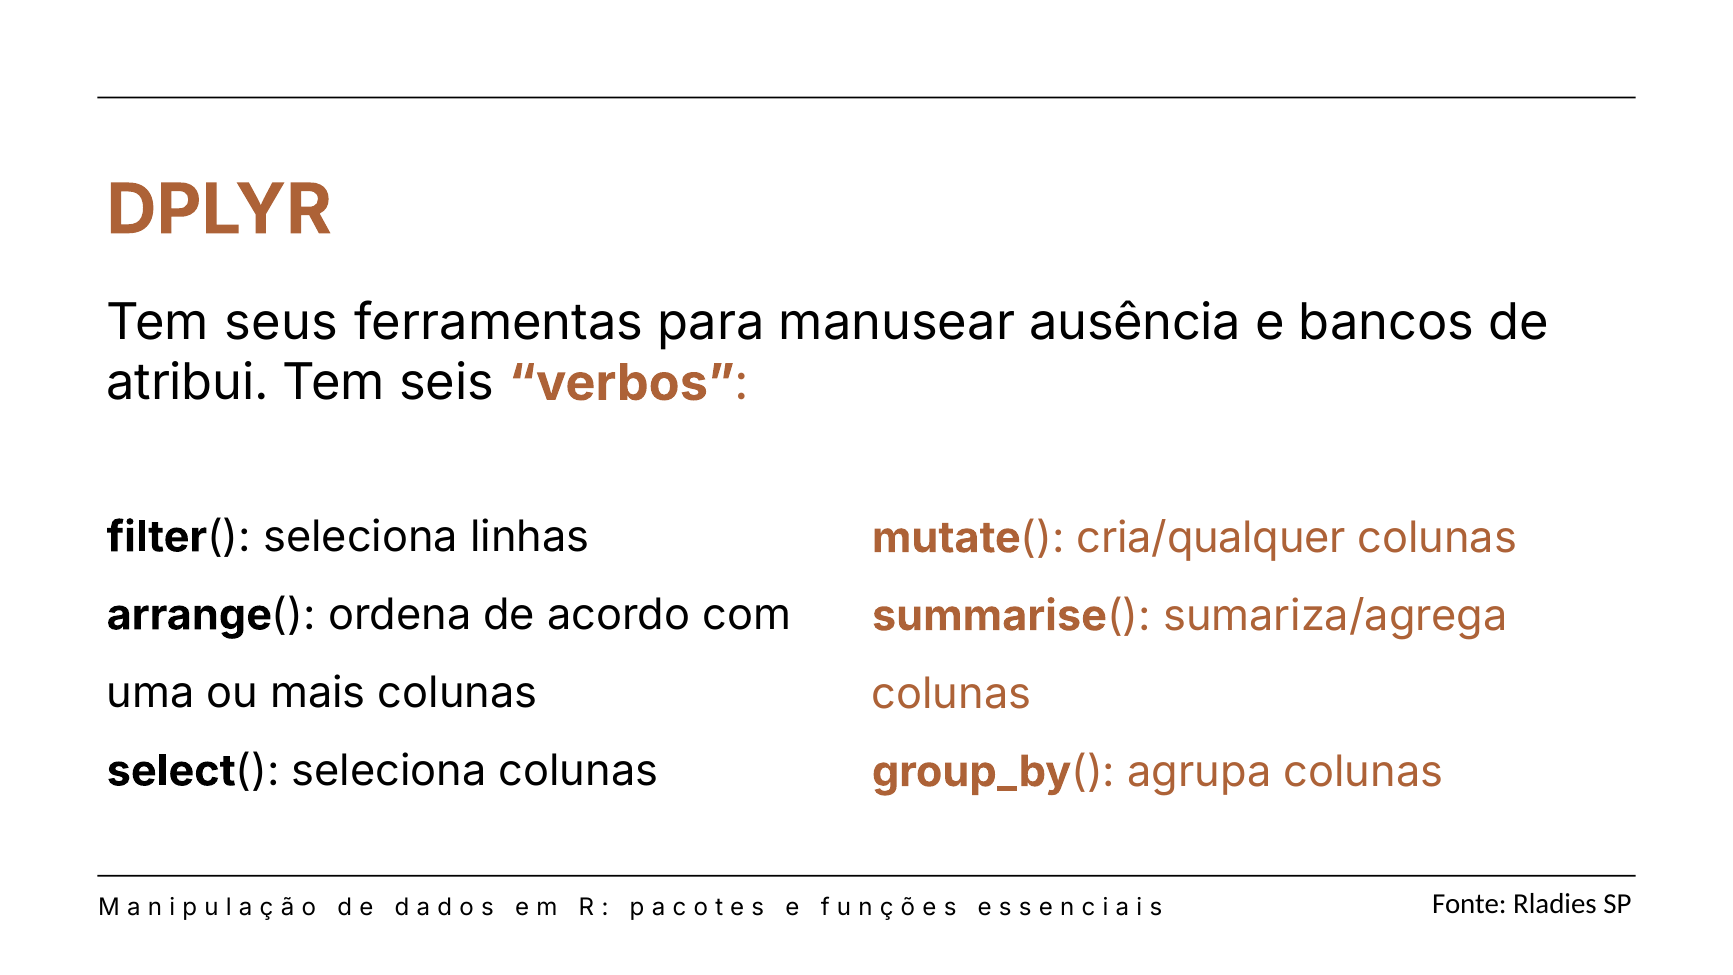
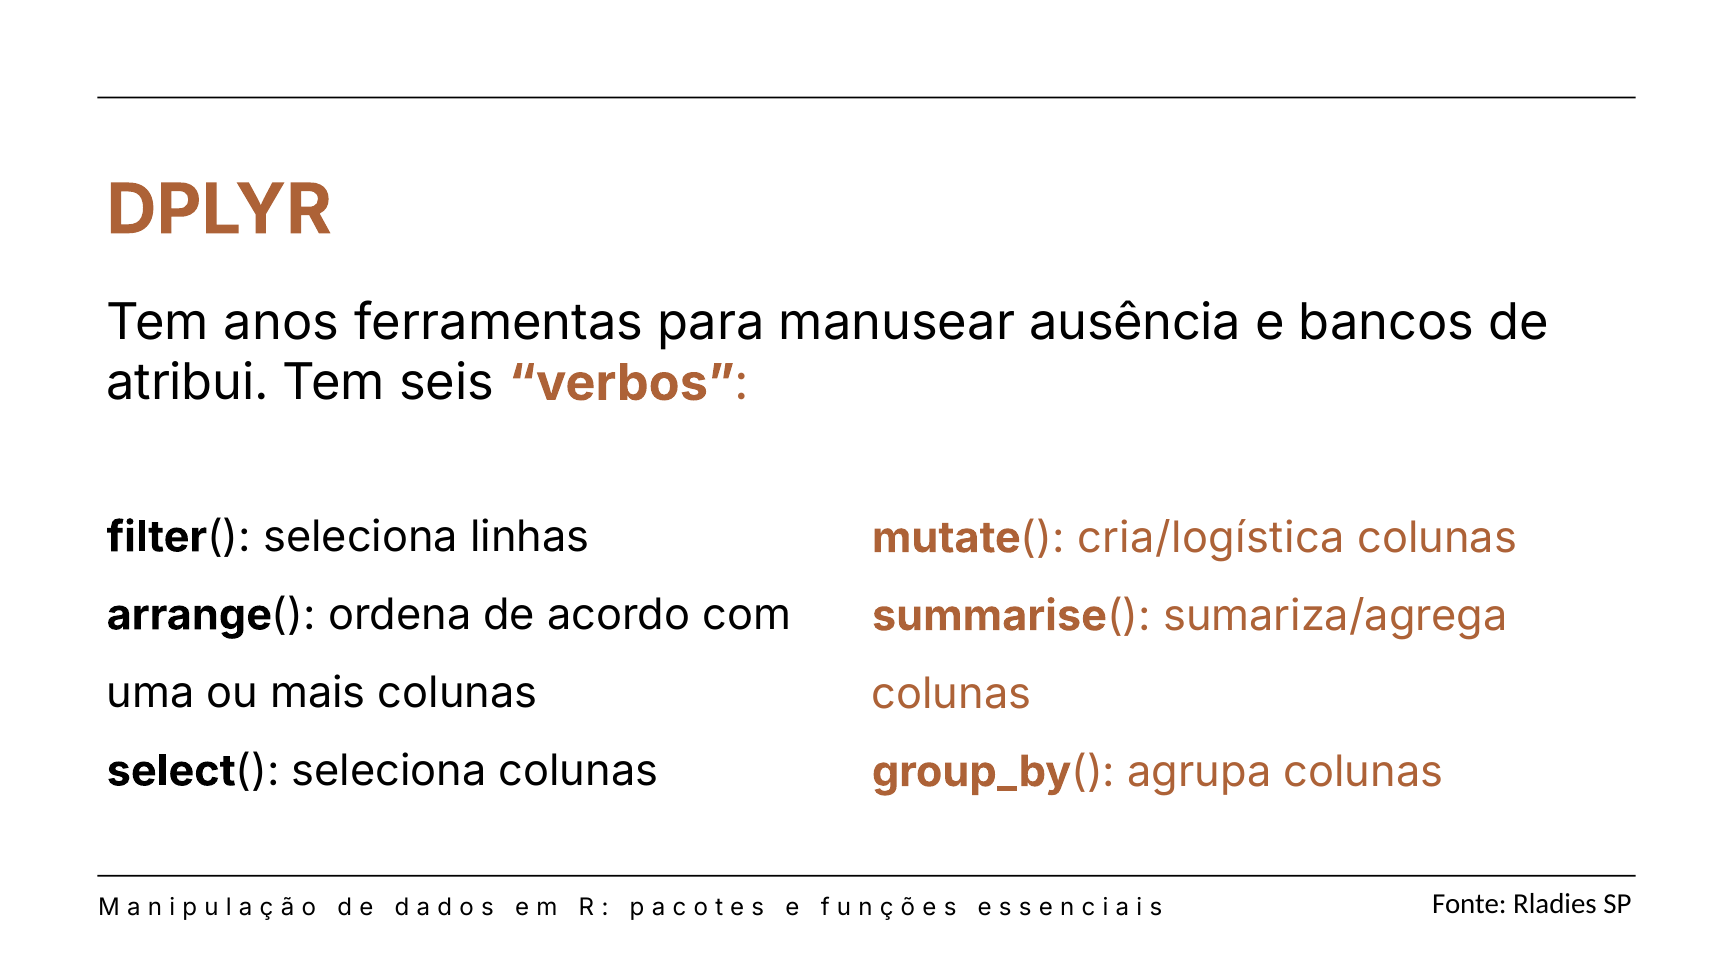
seus: seus -> anos (281, 323)
cria/qualquer: cria/qualquer -> cria/logística (1211, 538)
